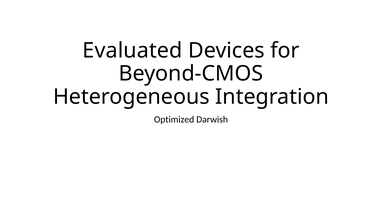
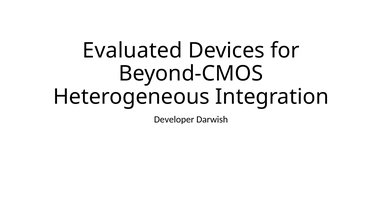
Optimized: Optimized -> Developer (174, 119)
